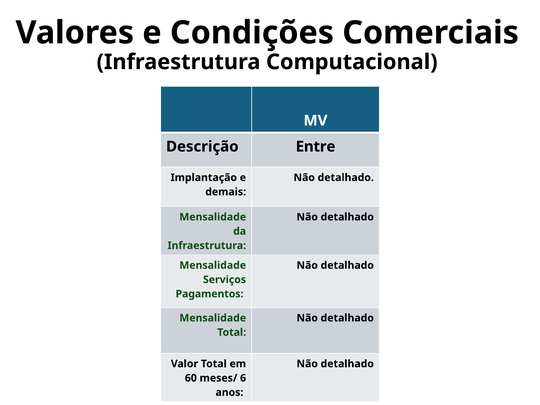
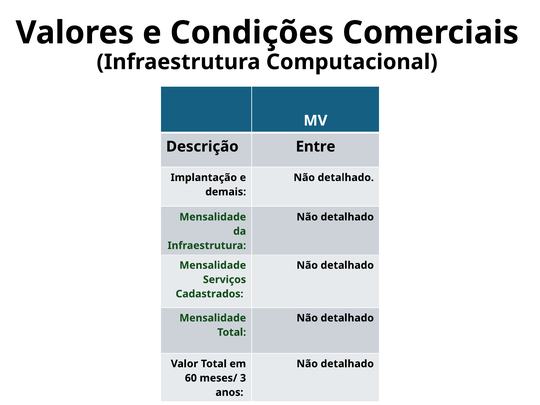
Pagamentos: Pagamentos -> Cadastrados (210, 294)
6: 6 -> 3 (243, 378)
